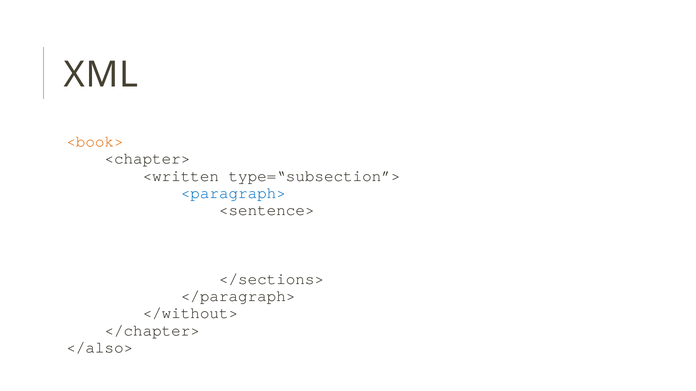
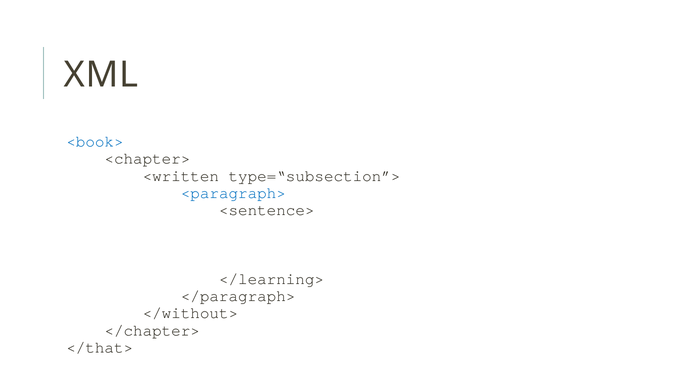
<book> colour: orange -> blue (95, 142)
</sections>: </sections> -> </learning> (272, 279)
</also>: </also> -> </that> (100, 348)
